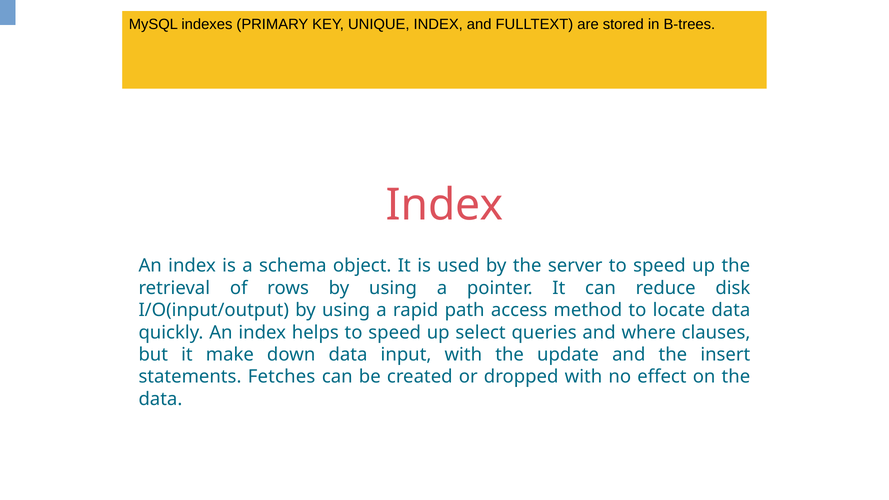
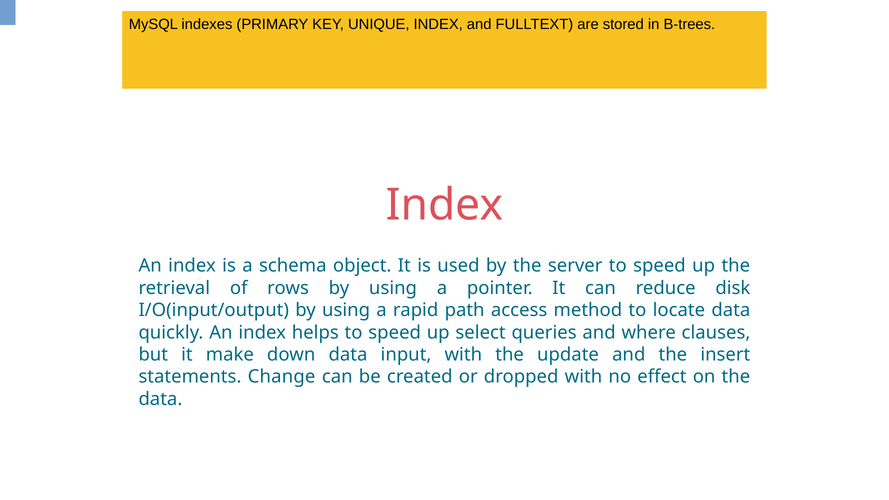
Fetches: Fetches -> Change (282, 377)
